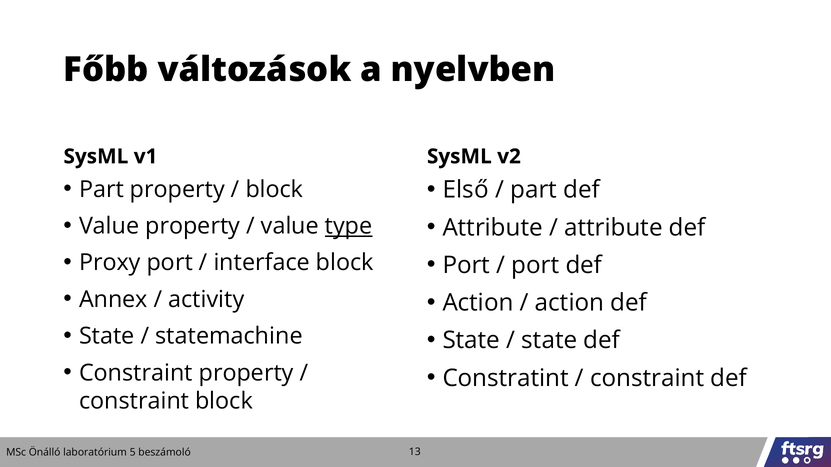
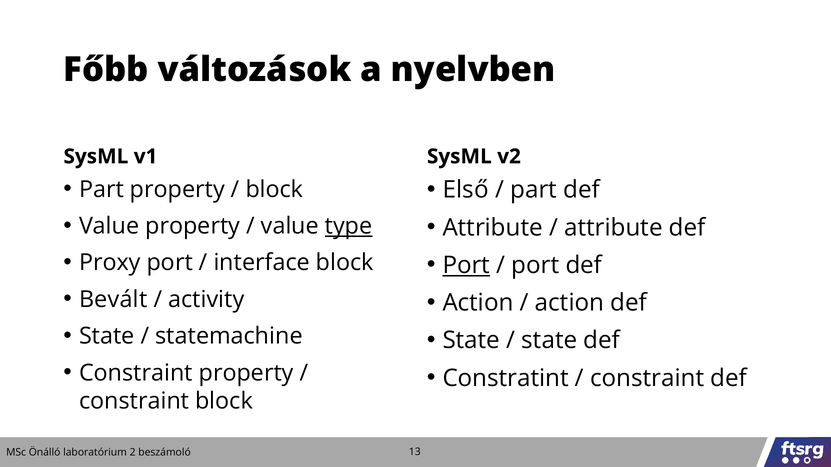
Port underline: none -> present (466, 265)
Annex: Annex -> Bevált (113, 300)
5: 5 -> 2 (133, 453)
